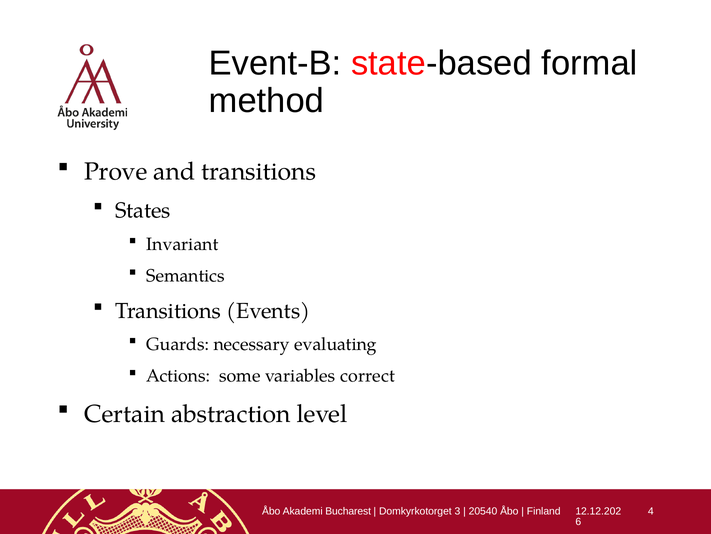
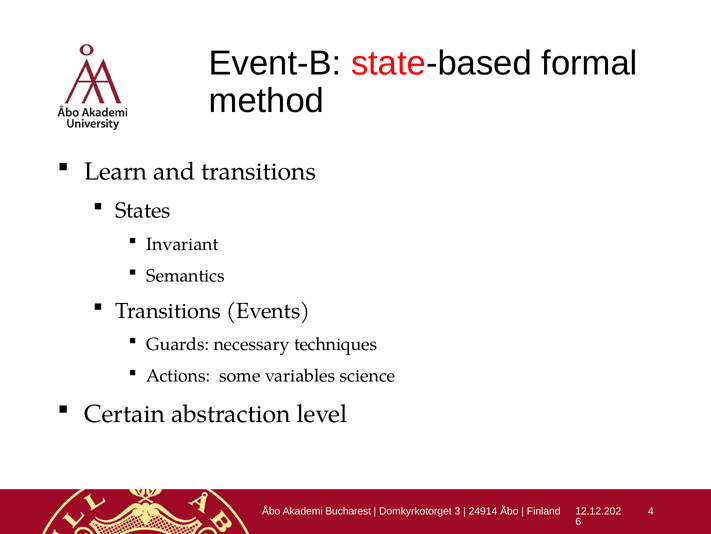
Prove: Prove -> Learn (116, 171)
evaluating: evaluating -> techniques (336, 344)
correct: correct -> science (368, 376)
20540: 20540 -> 24914 (483, 511)
